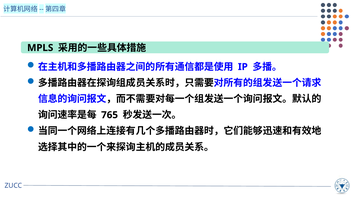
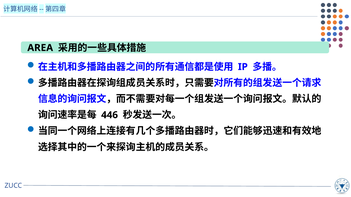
MPLS: MPLS -> AREA (40, 48)
765: 765 -> 446 (110, 115)
